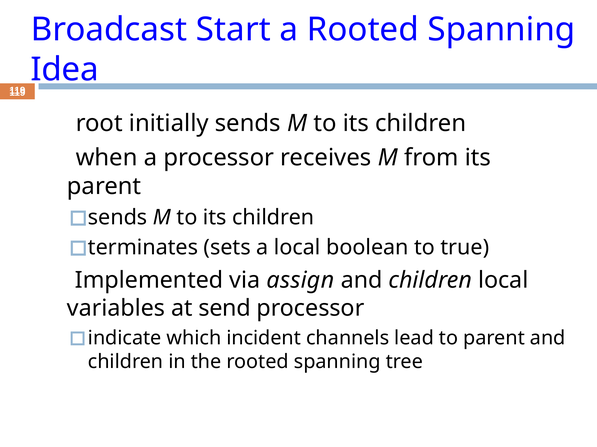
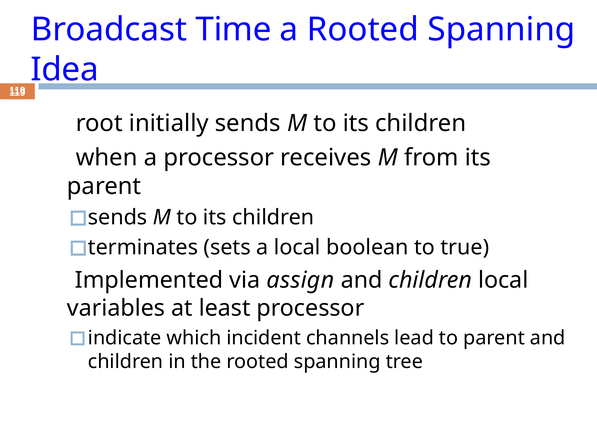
Start: Start -> Time (234, 30)
send: send -> least (225, 309)
